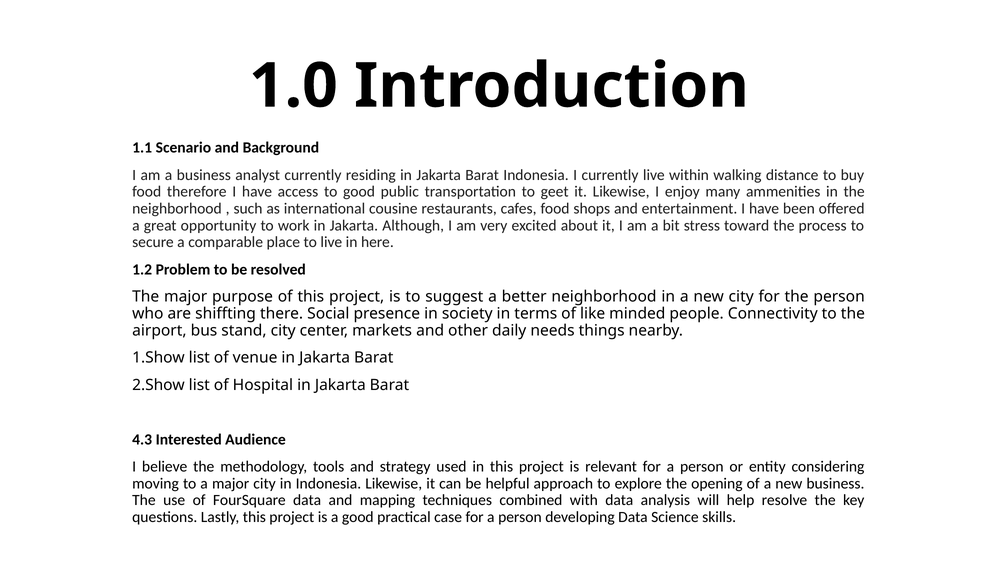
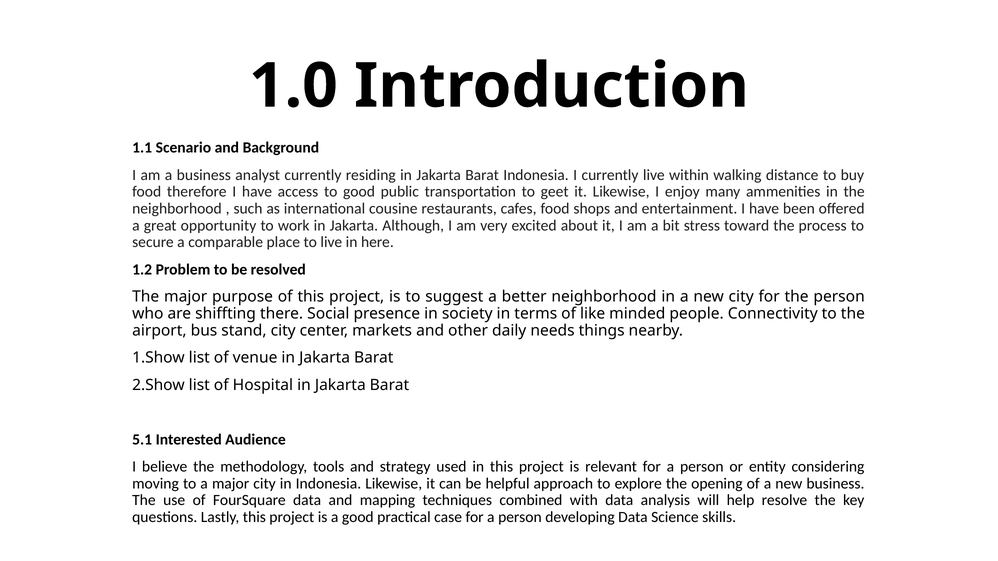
4.3: 4.3 -> 5.1 (142, 440)
